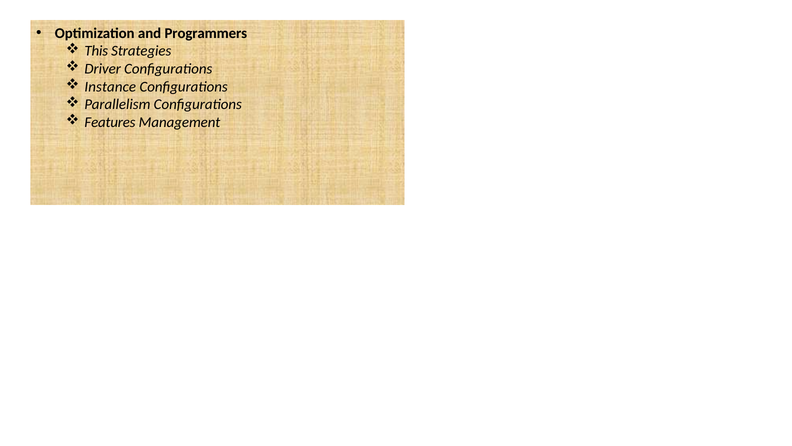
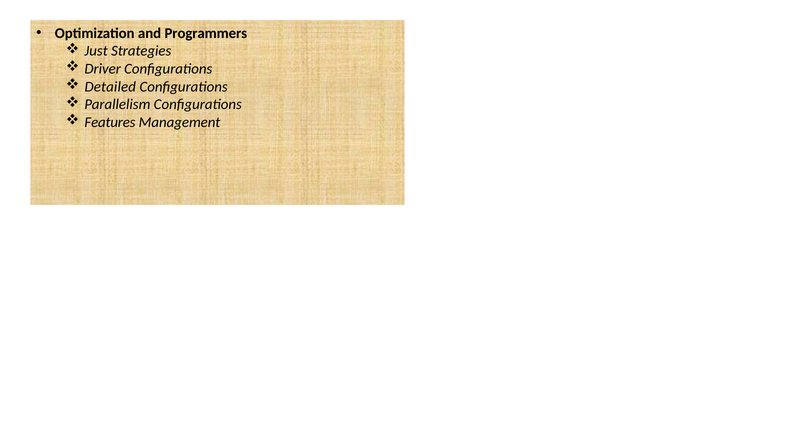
This: This -> Just (96, 51)
Instance: Instance -> Detailed (110, 87)
